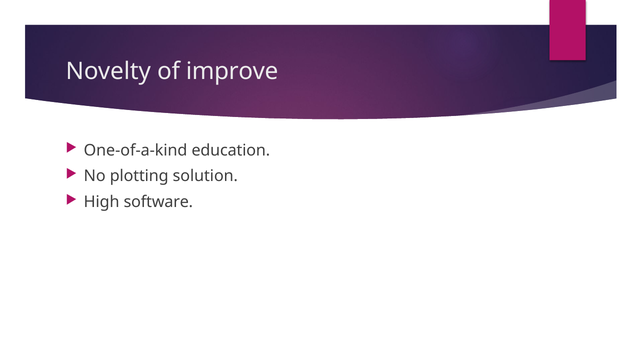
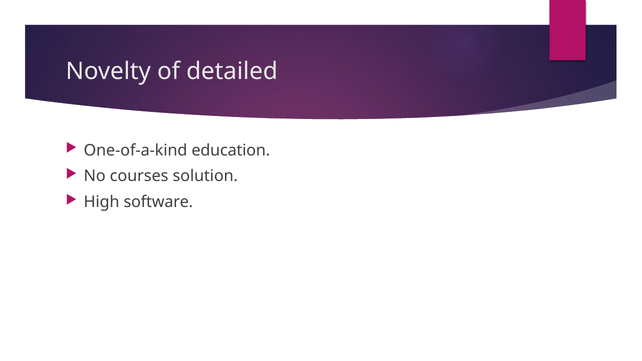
improve: improve -> detailed (232, 72)
plotting: plotting -> courses (139, 176)
